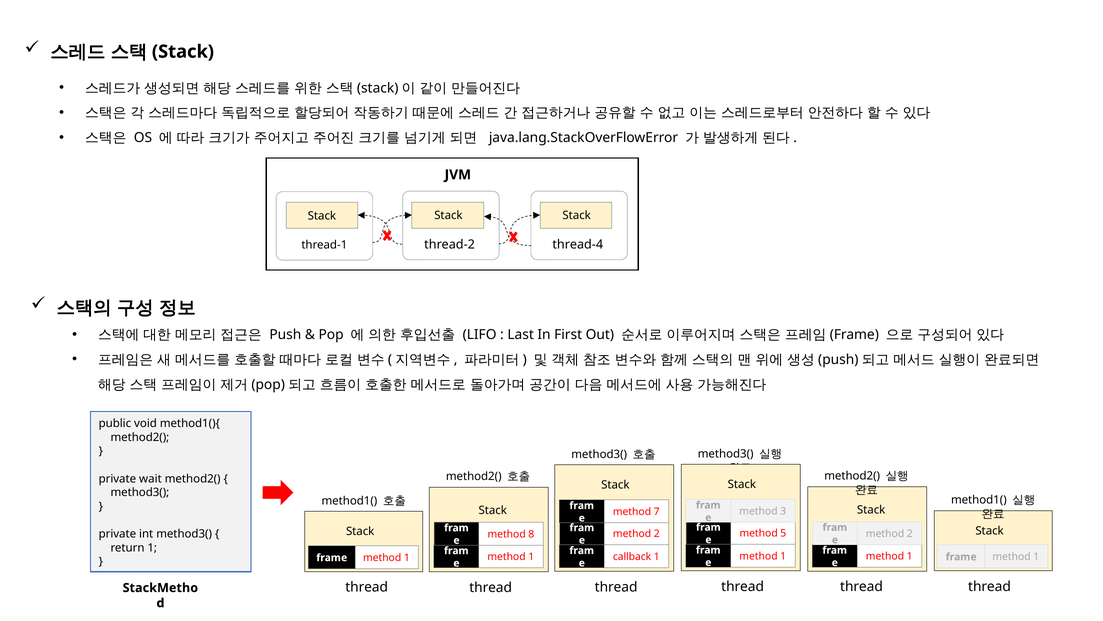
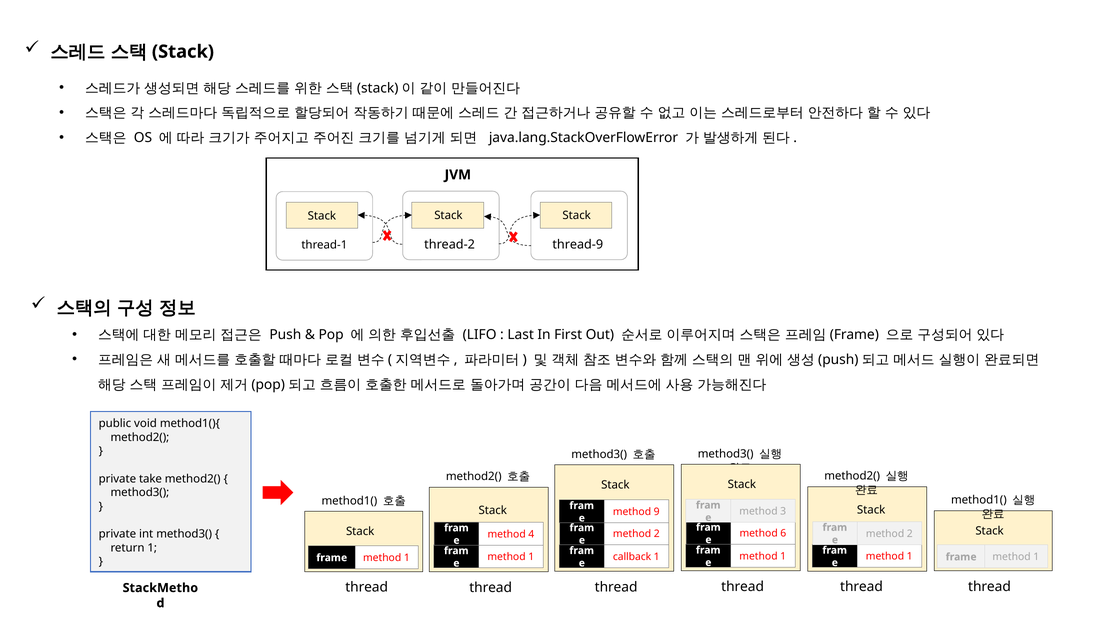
thread-4: thread-4 -> thread-9 (578, 244)
wait: wait -> take (151, 478)
7: 7 -> 9 (657, 511)
5: 5 -> 6 (783, 533)
8: 8 -> 4 (531, 534)
